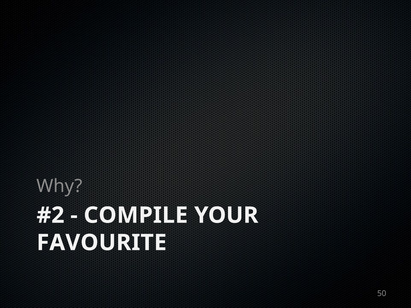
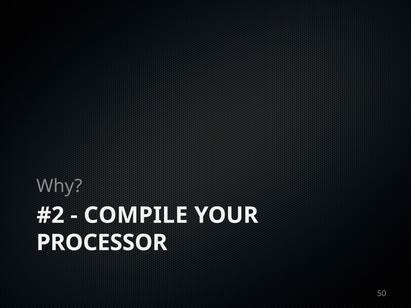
FAVOURITE: FAVOURITE -> PROCESSOR (102, 243)
